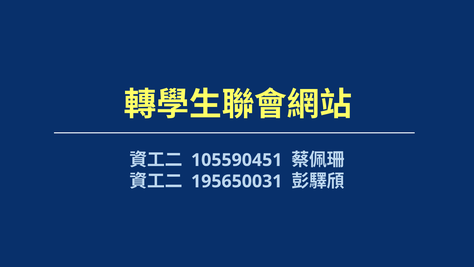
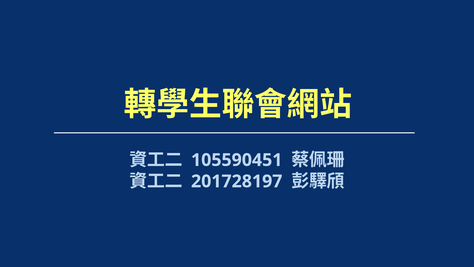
195650031: 195650031 -> 201728197 (237, 181)
